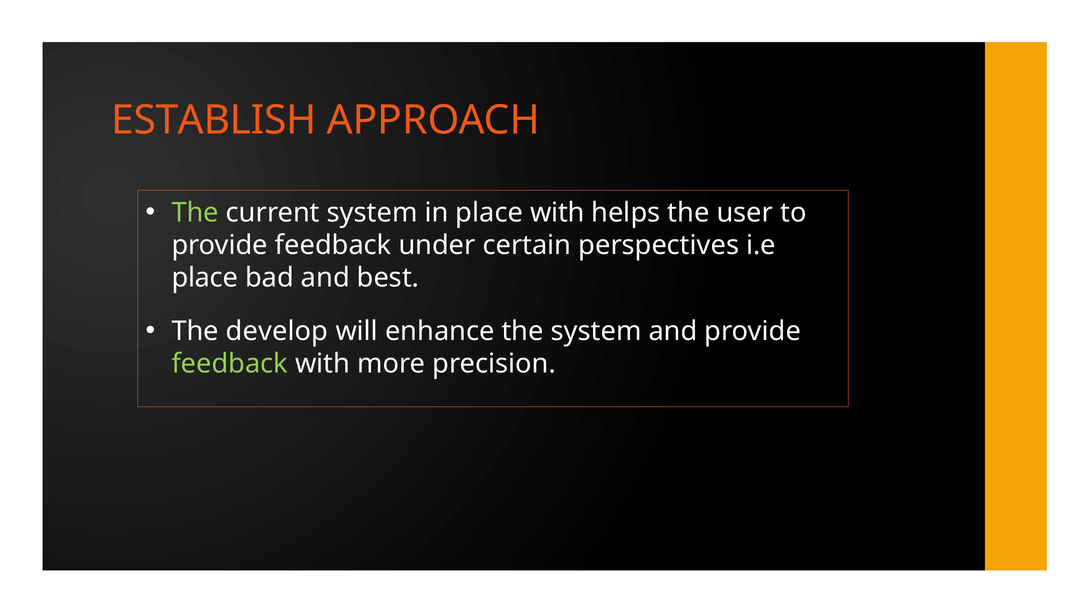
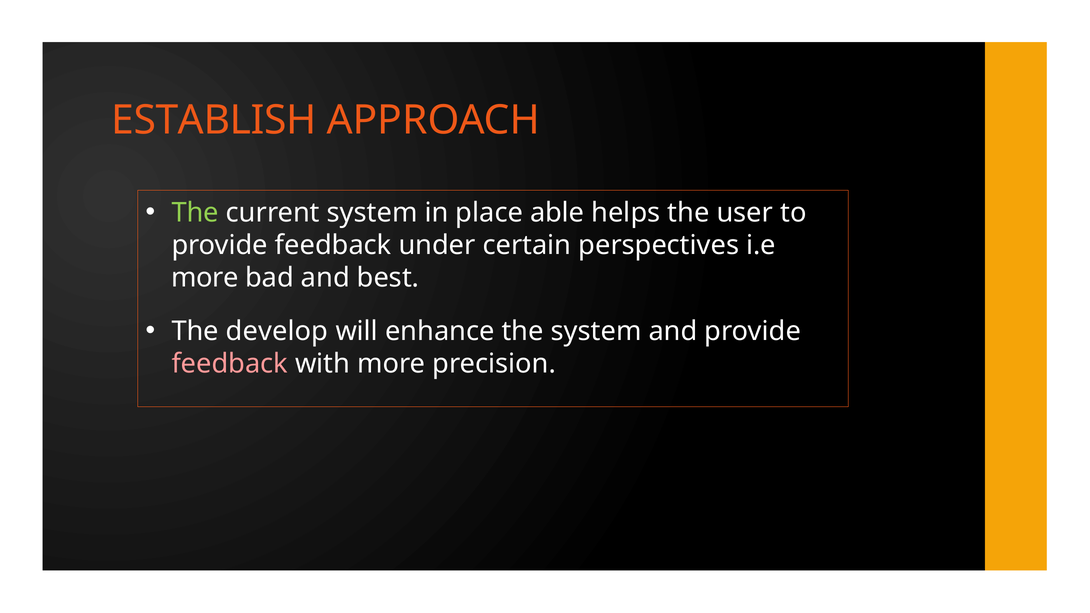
place with: with -> able (557, 213)
place: place -> more (205, 278)
feedback colour: light green -> pink (230, 364)
